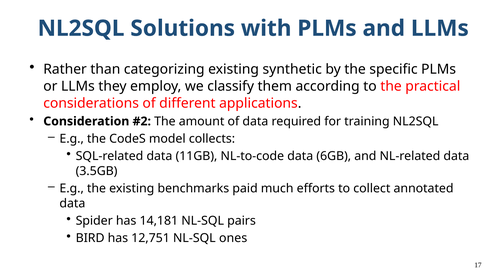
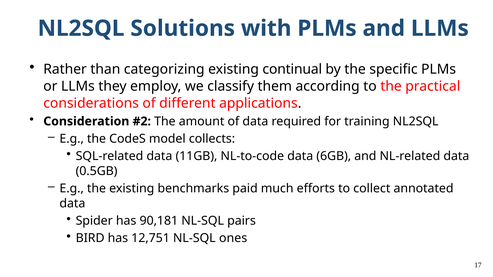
synthetic: synthetic -> continual (292, 69)
3.5GB: 3.5GB -> 0.5GB (97, 171)
14,181: 14,181 -> 90,181 (159, 221)
